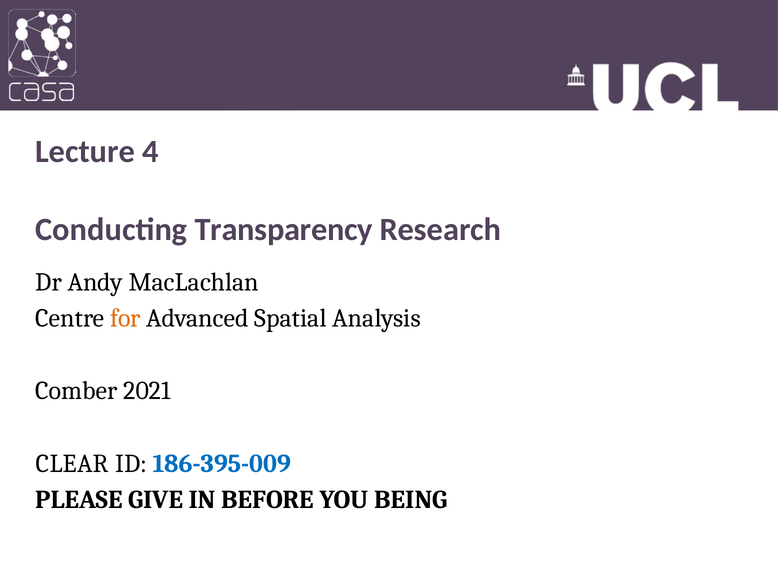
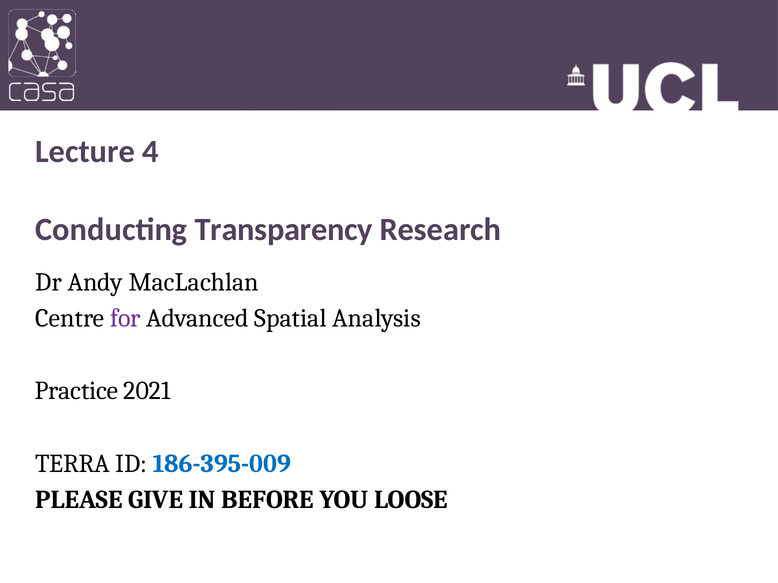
for colour: orange -> purple (125, 319)
Comber: Comber -> Practice (77, 391)
CLEAR: CLEAR -> TERRA (73, 464)
BEING: BEING -> LOOSE (411, 500)
